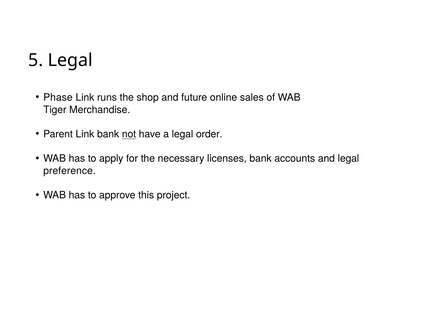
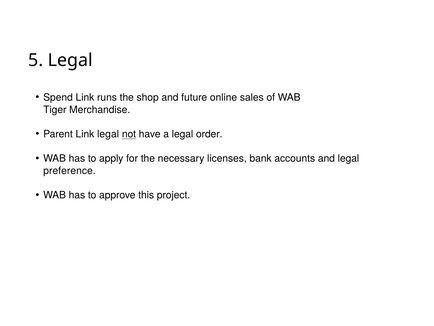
Phase: Phase -> Spend (58, 97)
Link bank: bank -> legal (108, 134)
